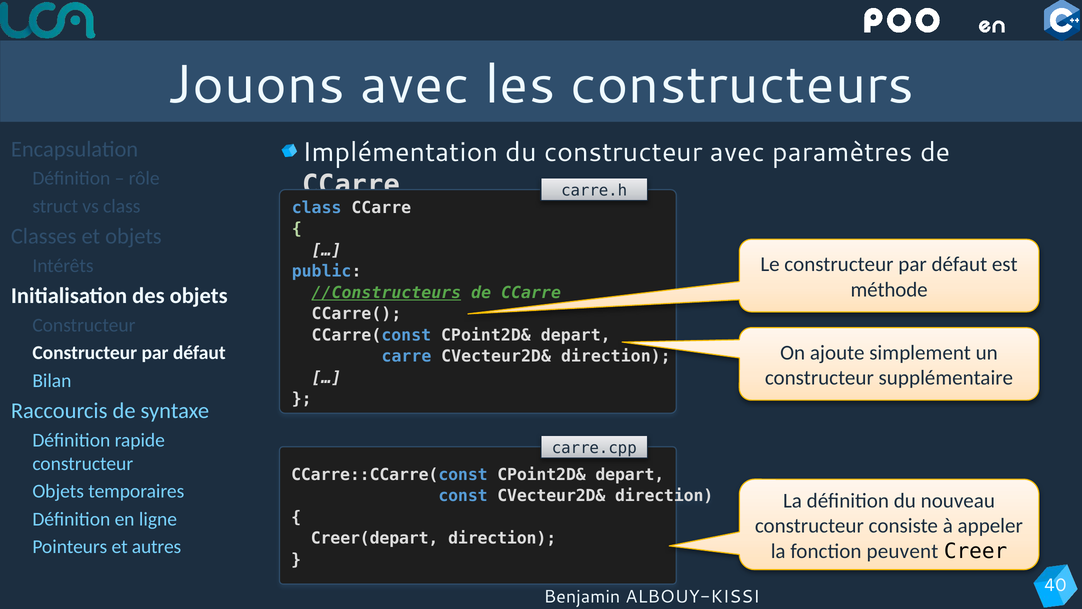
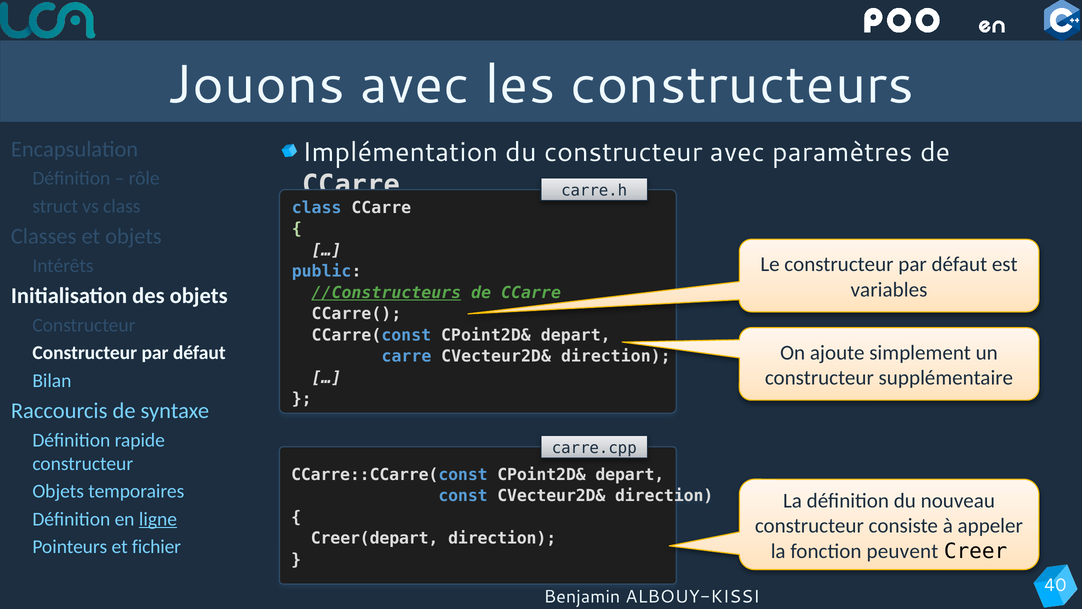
méthode: méthode -> variables (889, 289)
ligne underline: none -> present (158, 519)
autres: autres -> fichier (157, 547)
